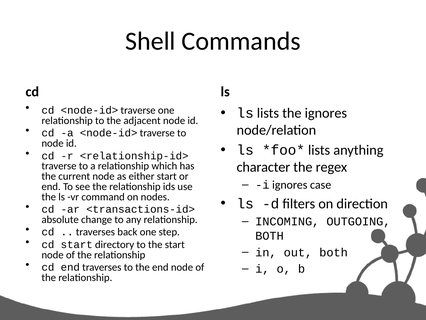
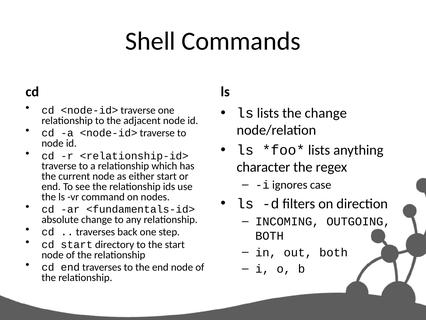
the ignores: ignores -> change (326, 113)
<transactions-id>: <transactions-id> -> <fundamentals-id> (141, 209)
